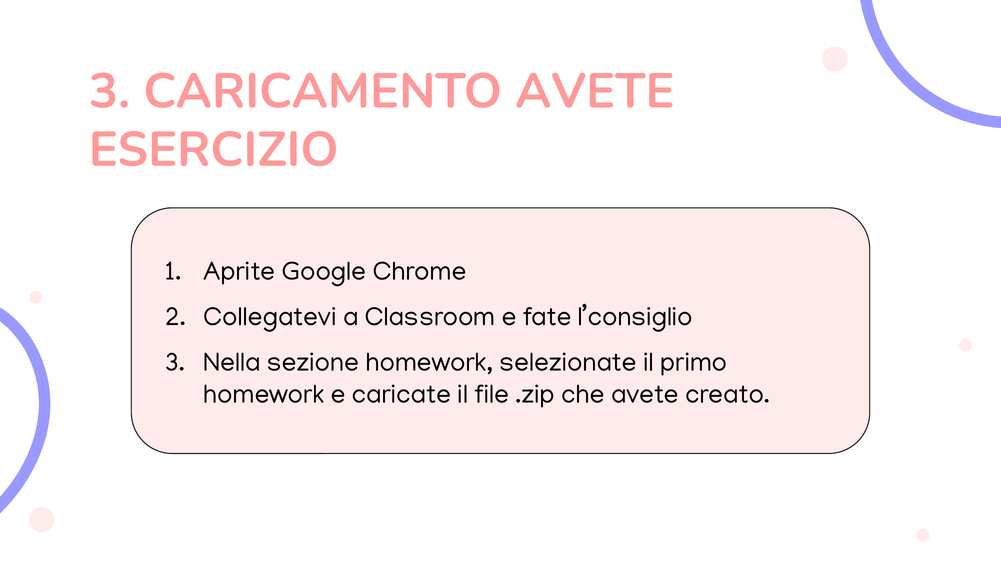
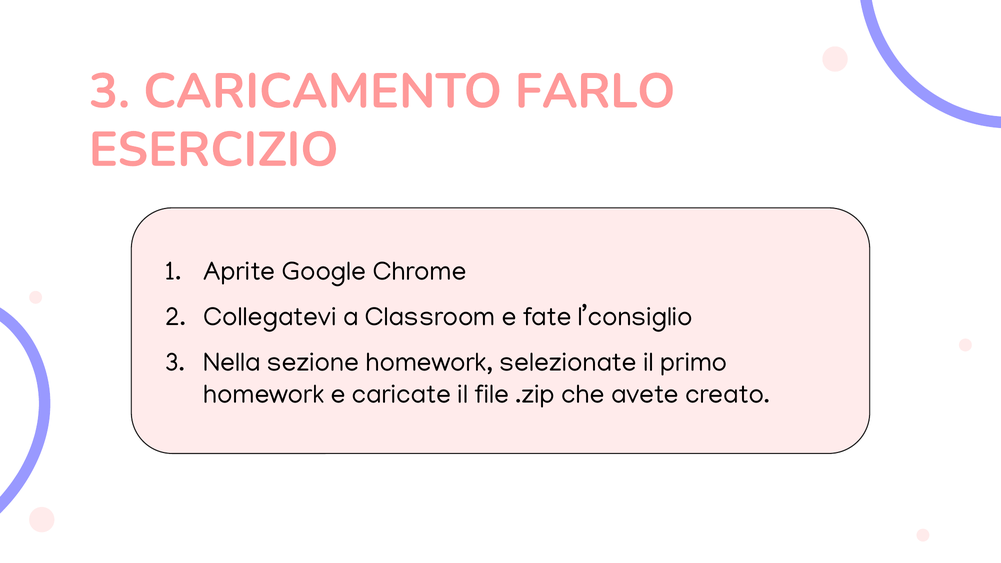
CARICAMENTO AVETE: AVETE -> FARLO (595, 91)
